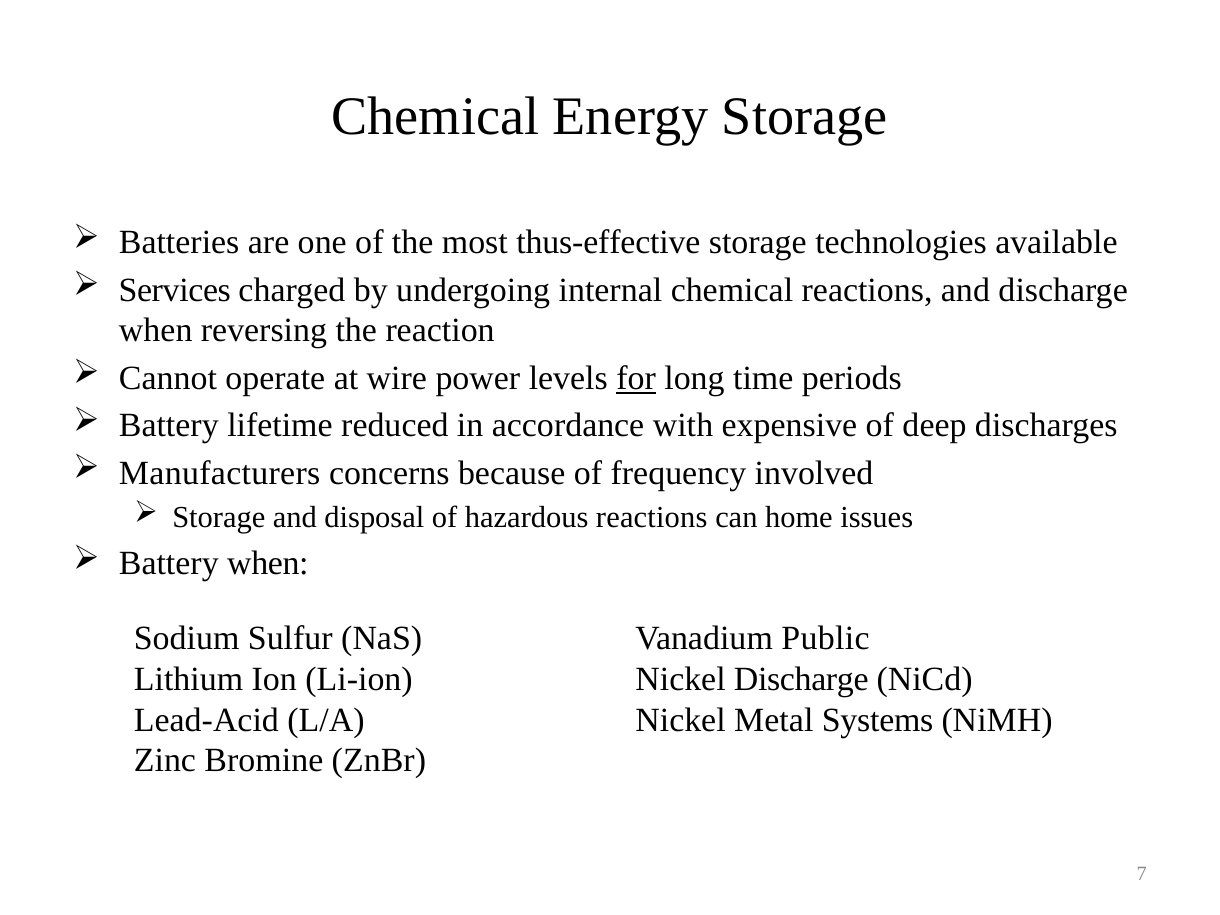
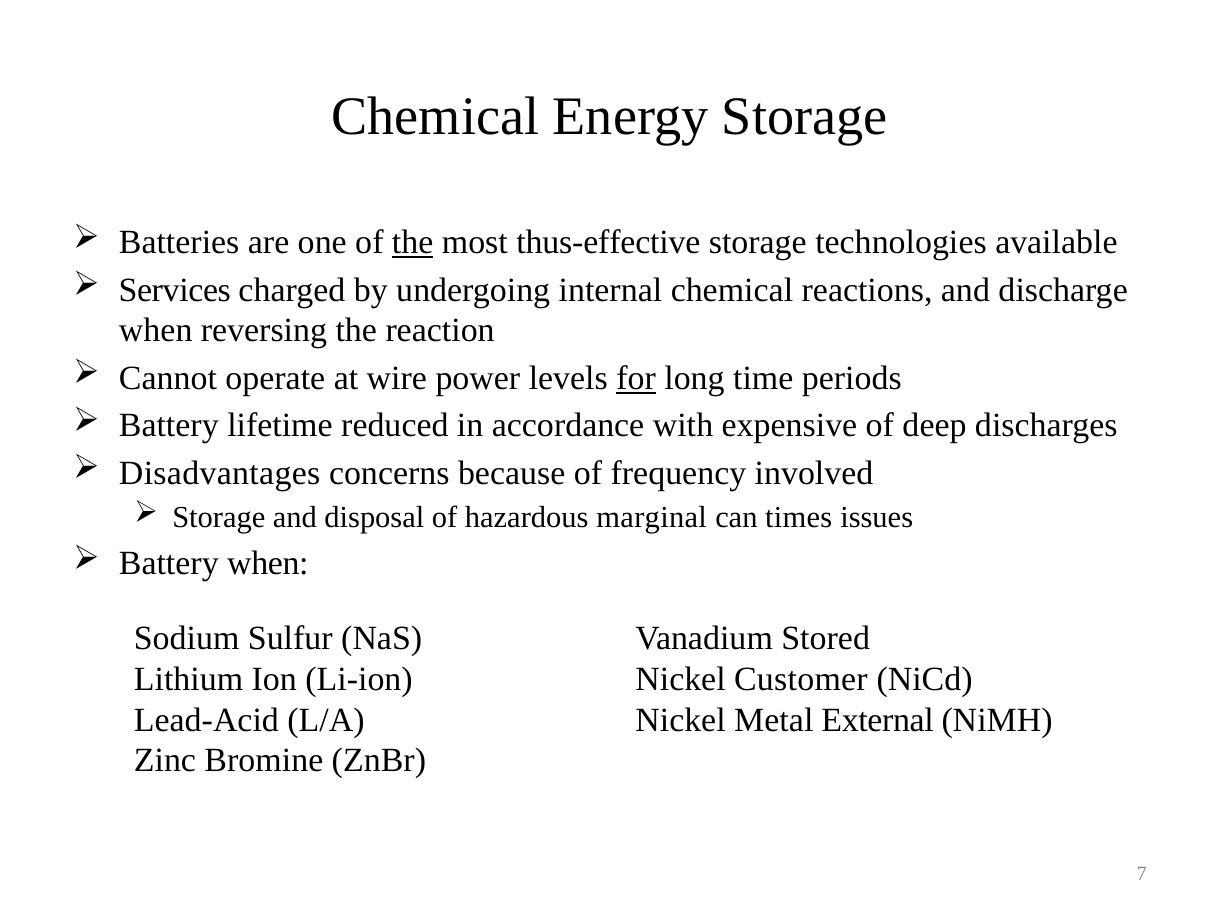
the underline: none -> present (413, 242)
Manufacturers: Manufacturers -> Disadvantages (220, 473)
hazardous reactions: reactions -> marginal (652, 518)
home: home -> times (799, 518)
Public: Public -> Stored (826, 639)
Nickel Discharge: Discharge -> Customer (801, 679)
Systems: Systems -> External (878, 720)
